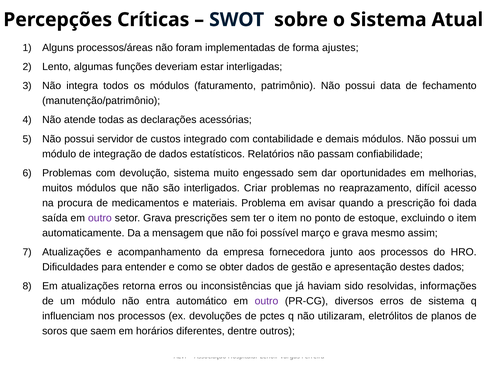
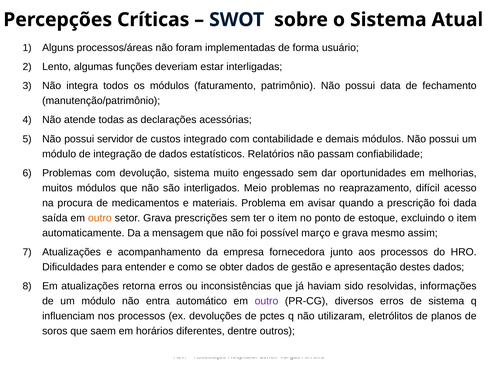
ajustes: ajustes -> usuário (340, 48)
Criar: Criar -> Meio (255, 188)
outro colour: purple -> orange (100, 218)
